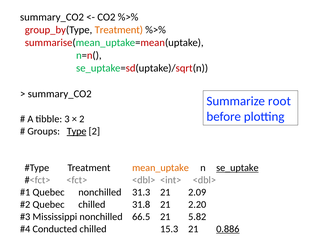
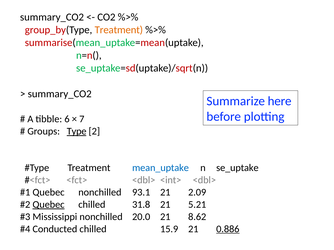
root: root -> here (280, 101)
3: 3 -> 6 (67, 119)
2: 2 -> 7 (82, 119)
mean_uptake colour: orange -> blue (160, 168)
se_uptake underline: present -> none (237, 168)
31.3: 31.3 -> 93.1 (141, 193)
Quebec underline: none -> present (49, 205)
2.20: 2.20 -> 5.21 (197, 205)
66.5: 66.5 -> 20.0 (141, 217)
5.82: 5.82 -> 8.62 (197, 217)
15.3: 15.3 -> 15.9 (169, 229)
